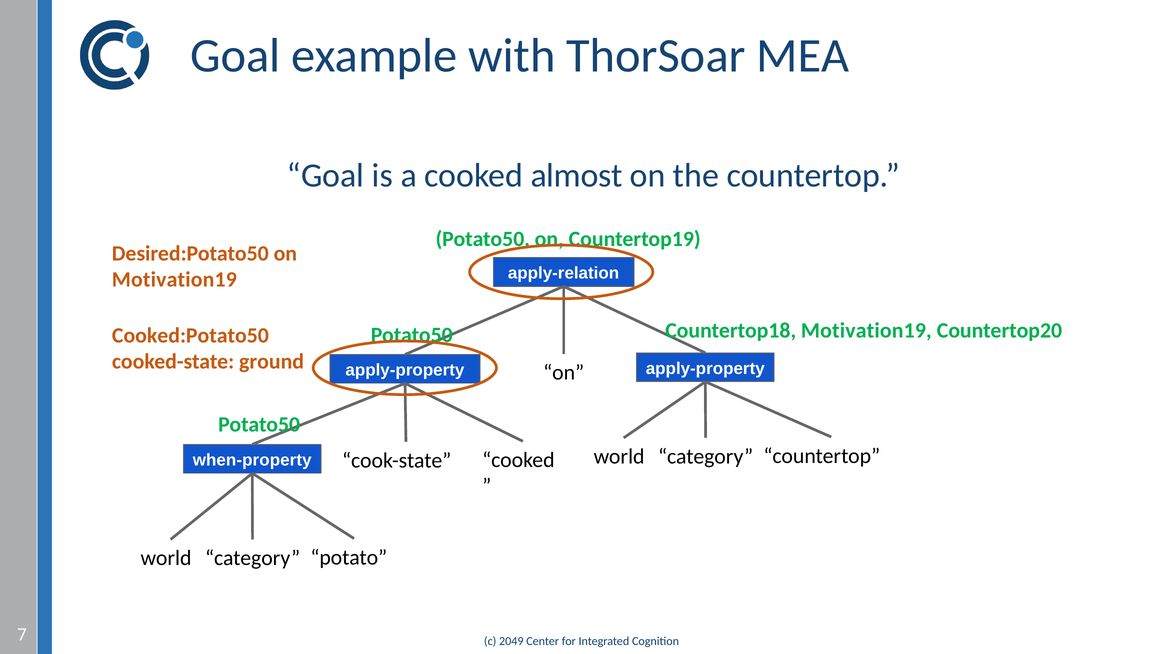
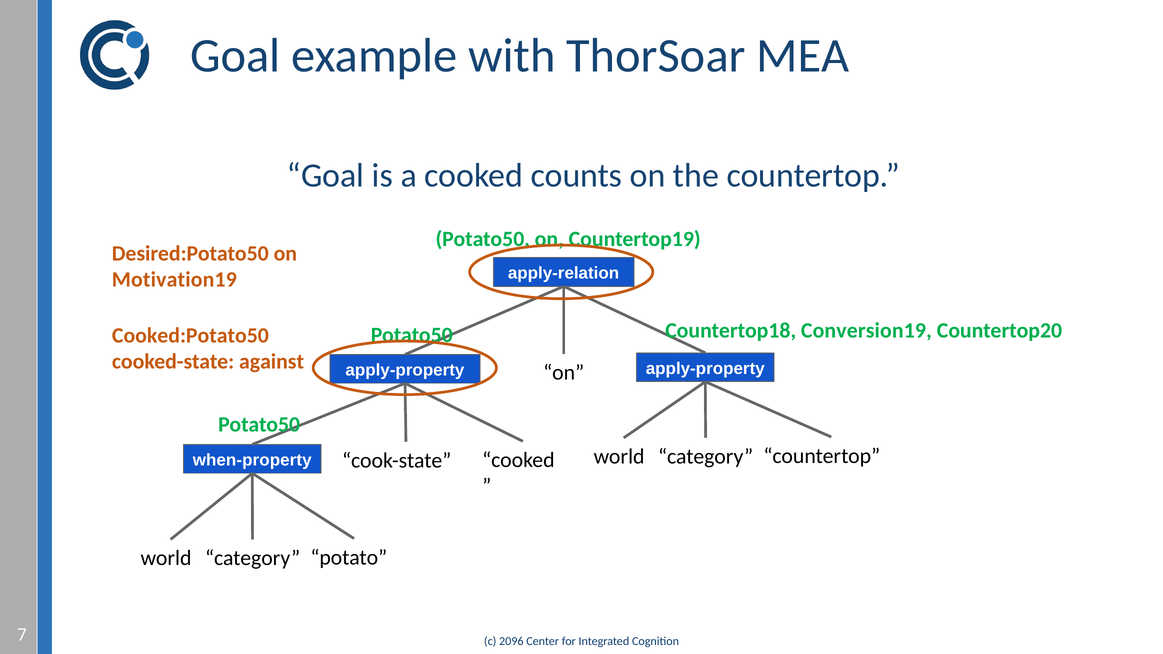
almost: almost -> counts (576, 176)
Countertop18 Motivation19: Motivation19 -> Conversion19 (866, 331)
ground: ground -> against (272, 362)
2049: 2049 -> 2096 (511, 642)
